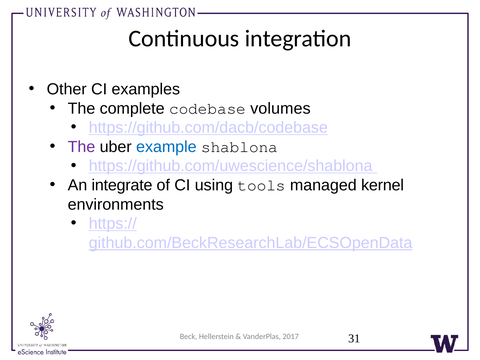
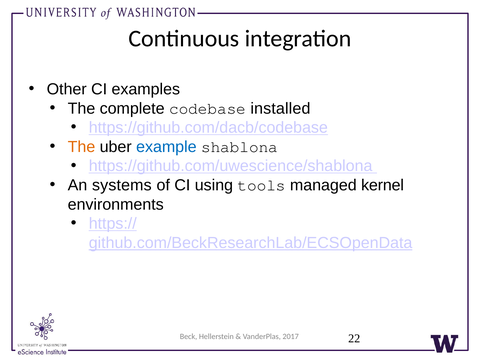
volumes: volumes -> installed (280, 108)
The colour: purple -> orange (81, 147)
integrate: integrate -> systems (122, 185)
31: 31 -> 22 (354, 339)
